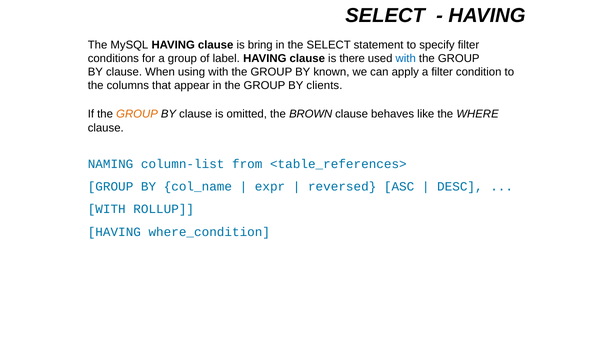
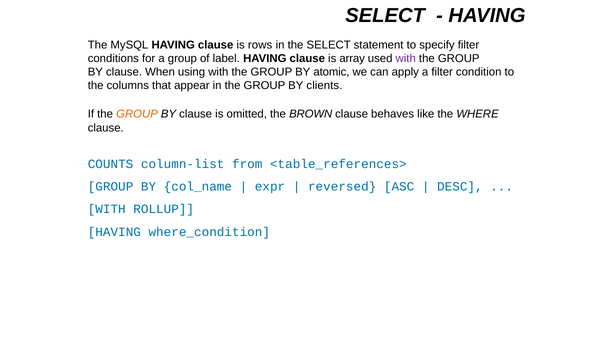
bring: bring -> rows (260, 45)
there: there -> array (352, 58)
with colour: blue -> purple (406, 58)
known: known -> atomic (331, 72)
NAMING: NAMING -> COUNTS (111, 164)
